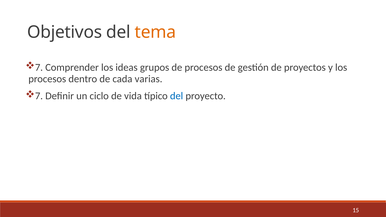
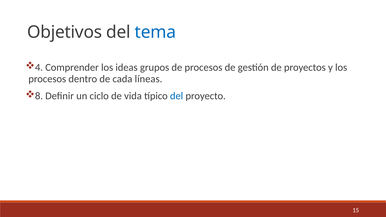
tema colour: orange -> blue (155, 32)
7: 7 -> 4 (39, 67)
varias: varias -> líneas (149, 79)
7: 7 -> 8 (39, 96)
